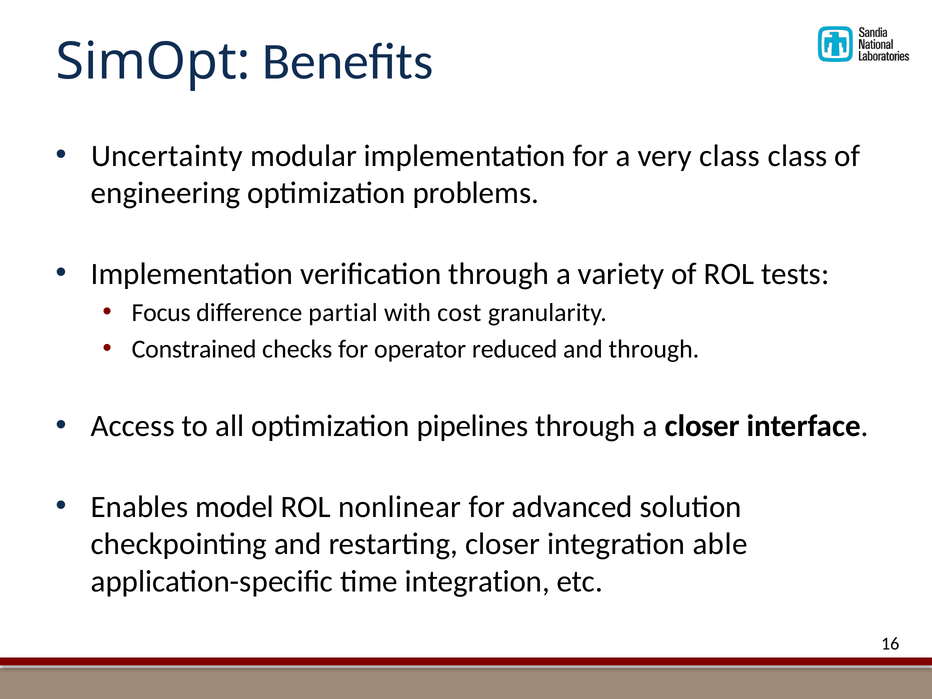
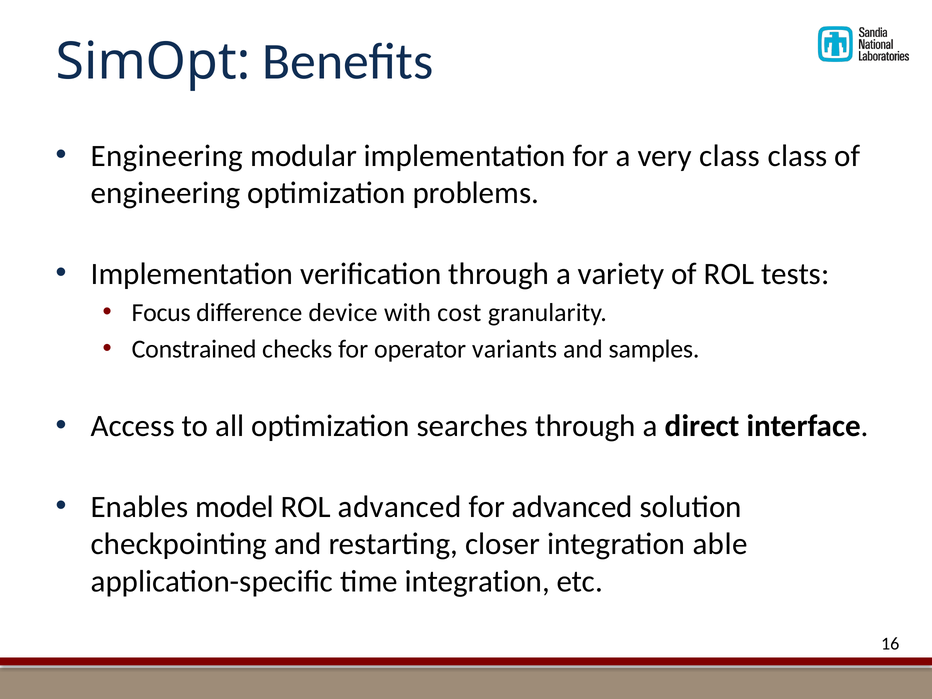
Uncertainty: Uncertainty -> Engineering (167, 156)
partial: partial -> device (343, 313)
reduced: reduced -> variants (515, 349)
and through: through -> samples (654, 349)
pipelines: pipelines -> searches (472, 426)
a closer: closer -> direct (702, 426)
ROL nonlinear: nonlinear -> advanced (400, 507)
